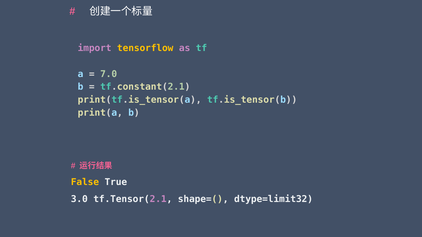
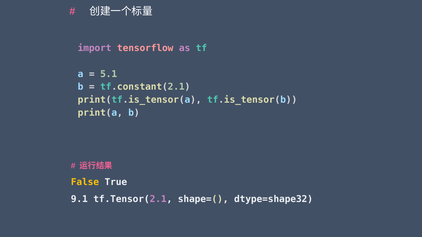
tensorflow colour: yellow -> pink (145, 48)
7.0: 7.0 -> 5.1 (109, 74)
3.0: 3.0 -> 9.1 (79, 199)
dtype=limit32: dtype=limit32 -> dtype=shape32 (274, 199)
